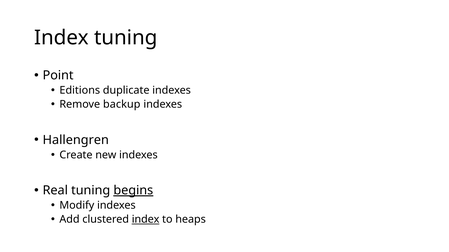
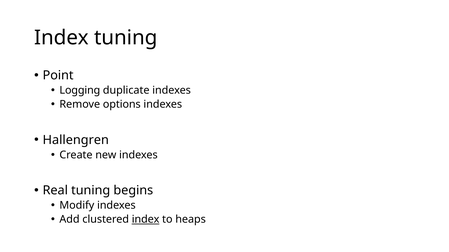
Editions: Editions -> Logging (80, 91)
backup: backup -> options (122, 105)
begins underline: present -> none (133, 191)
